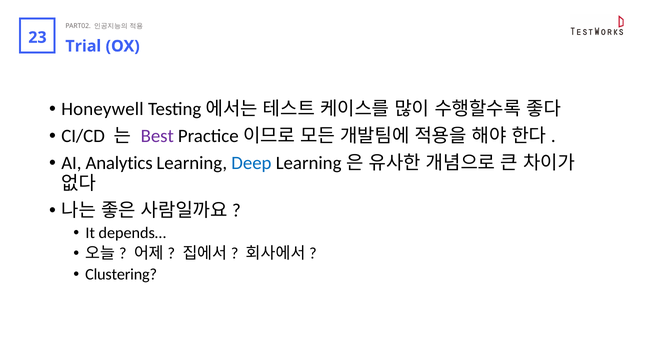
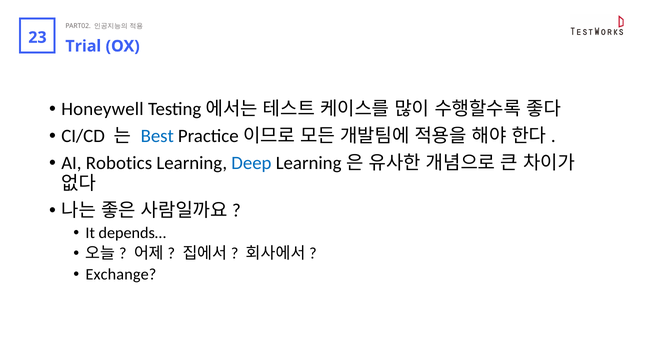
Best colour: purple -> blue (157, 136)
Analytics: Analytics -> Robotics (119, 163)
Clustering: Clustering -> Exchange (121, 275)
